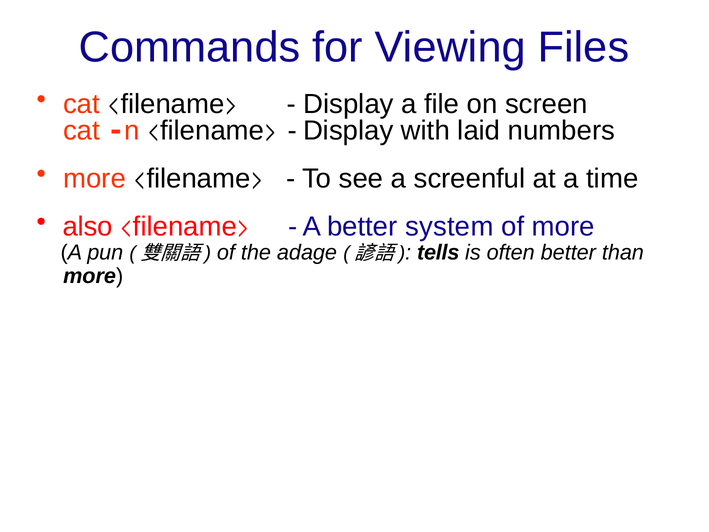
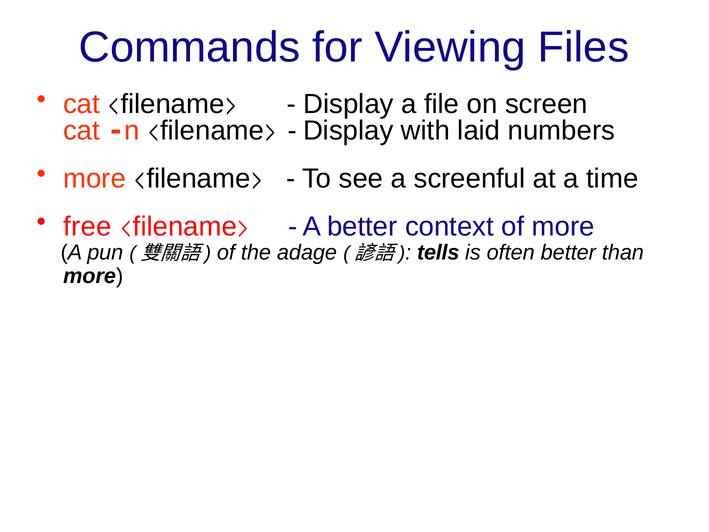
also: also -> free (88, 227)
system: system -> context (449, 227)
